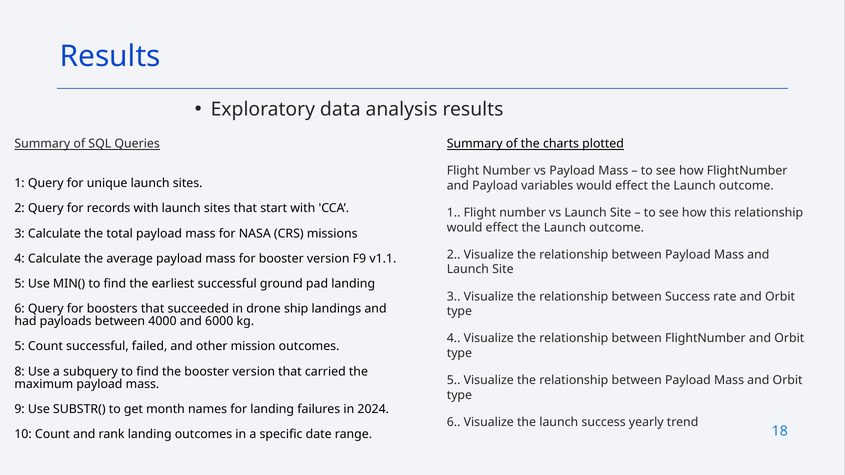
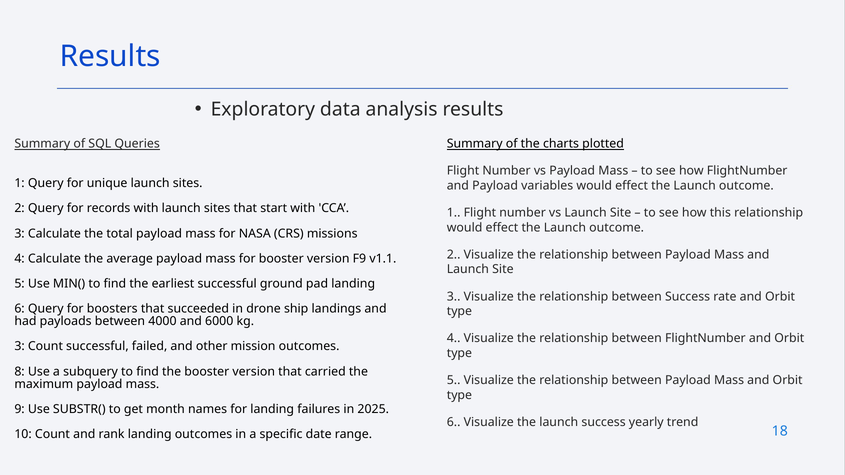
5: 5 -> 3 (20, 347)
2024: 2024 -> 2025 (373, 409)
